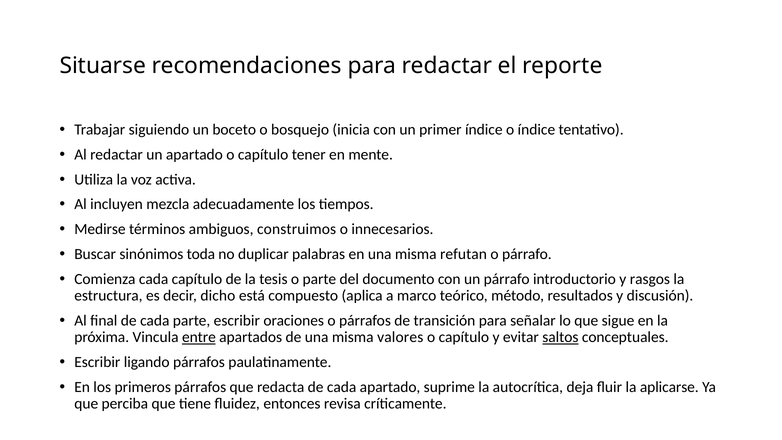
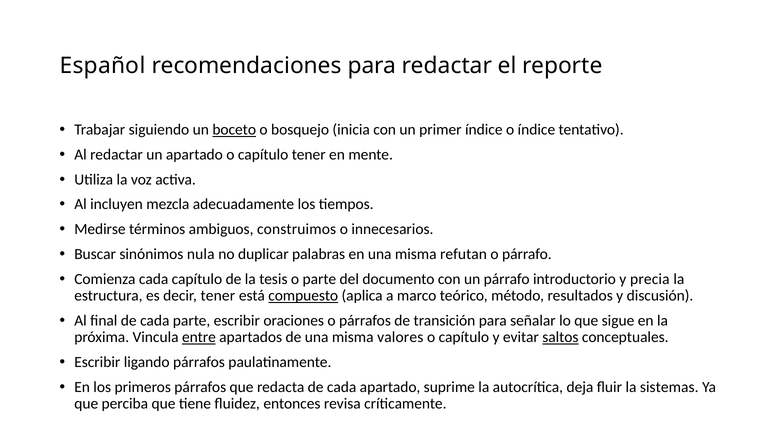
Situarse: Situarse -> Español (103, 66)
boceto underline: none -> present (234, 130)
toda: toda -> nula (201, 254)
rasgos: rasgos -> precia (650, 279)
decir dicho: dicho -> tener (218, 296)
compuesto underline: none -> present (303, 296)
aplicarse: aplicarse -> sistemas (669, 387)
